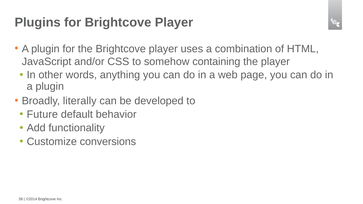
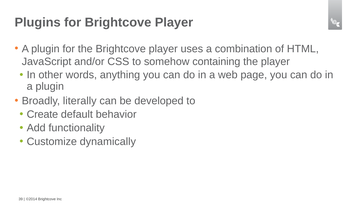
Future: Future -> Create (42, 114)
conversions: conversions -> dynamically (108, 142)
